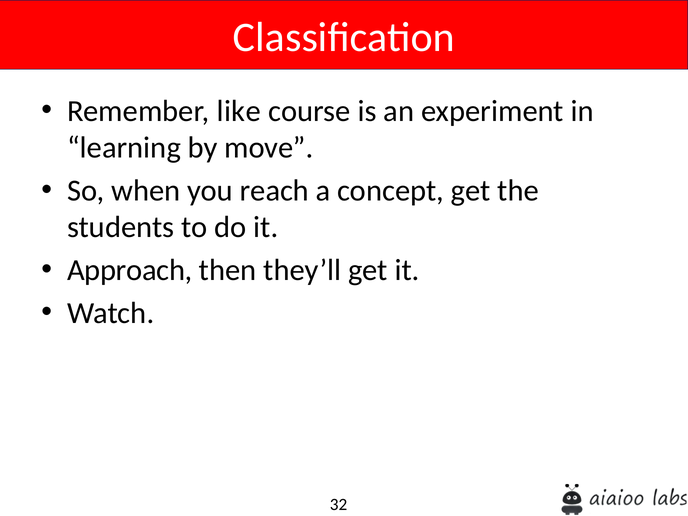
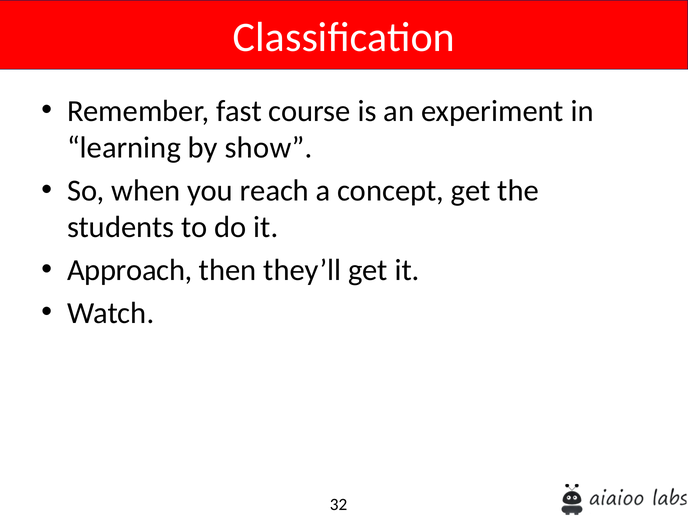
like: like -> fast (239, 111)
move: move -> show (269, 148)
